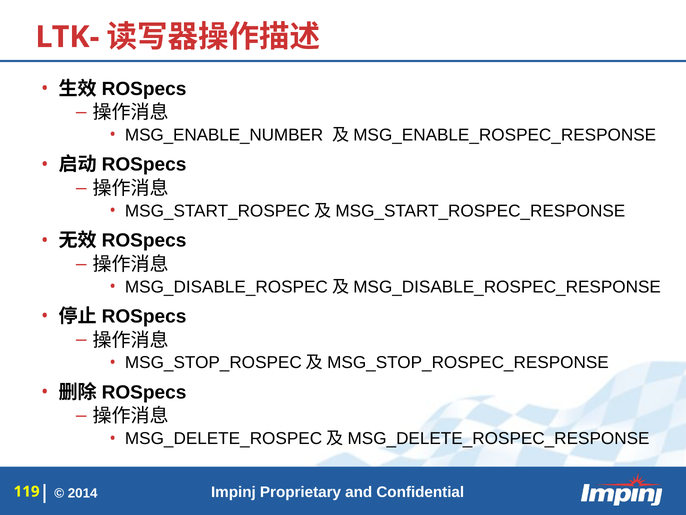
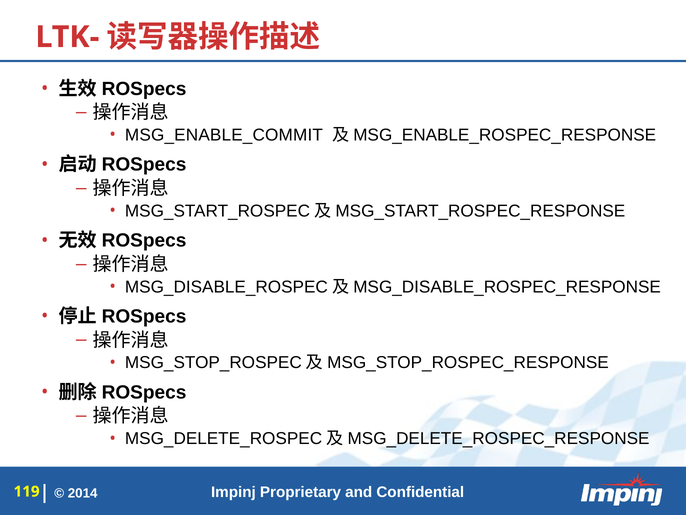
MSG_ENABLE_NUMBER: MSG_ENABLE_NUMBER -> MSG_ENABLE_COMMIT (224, 135)
